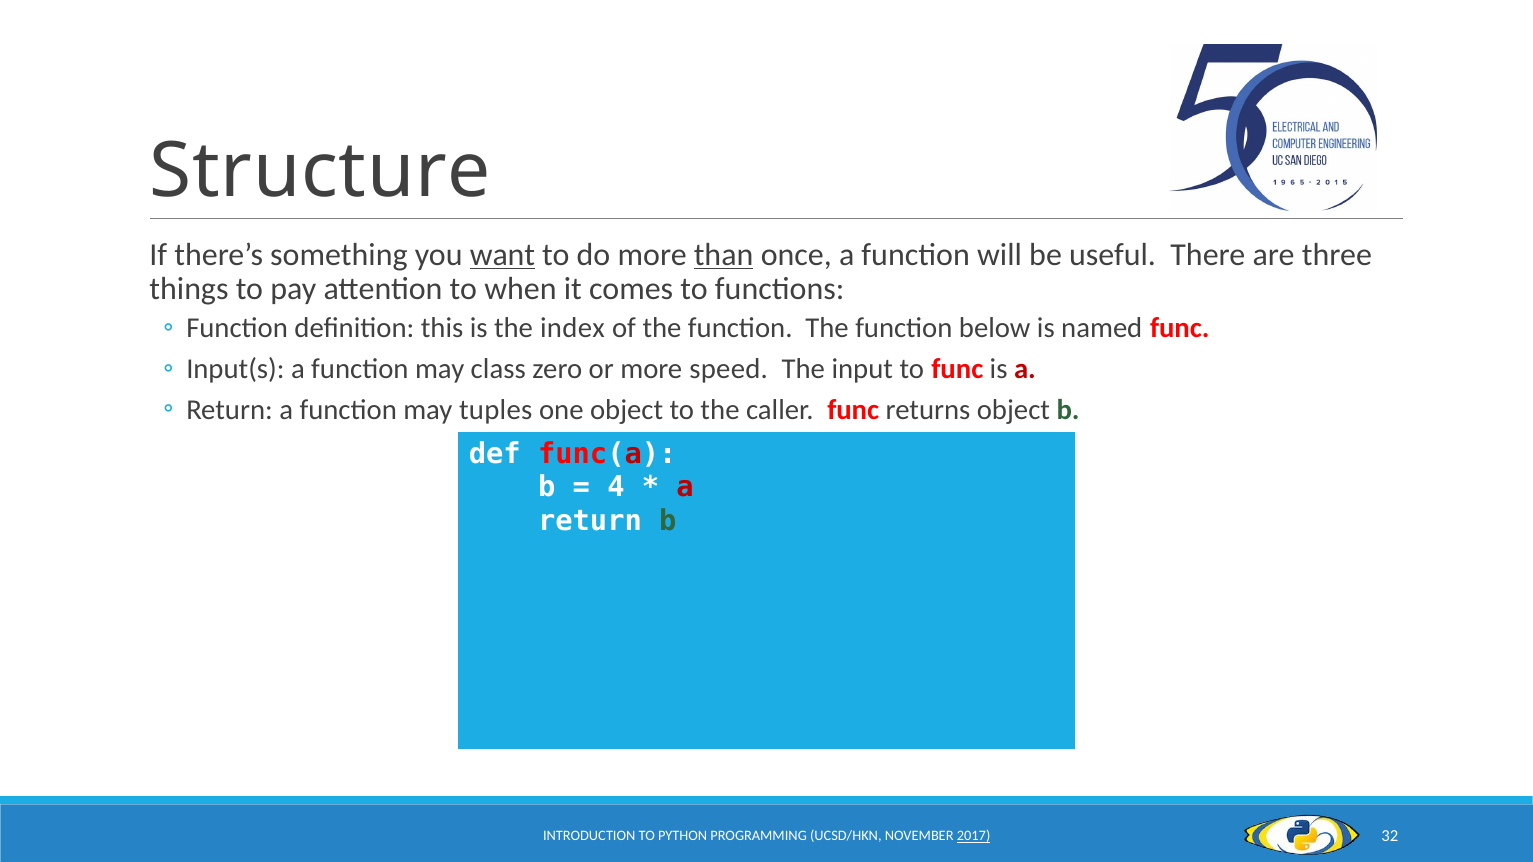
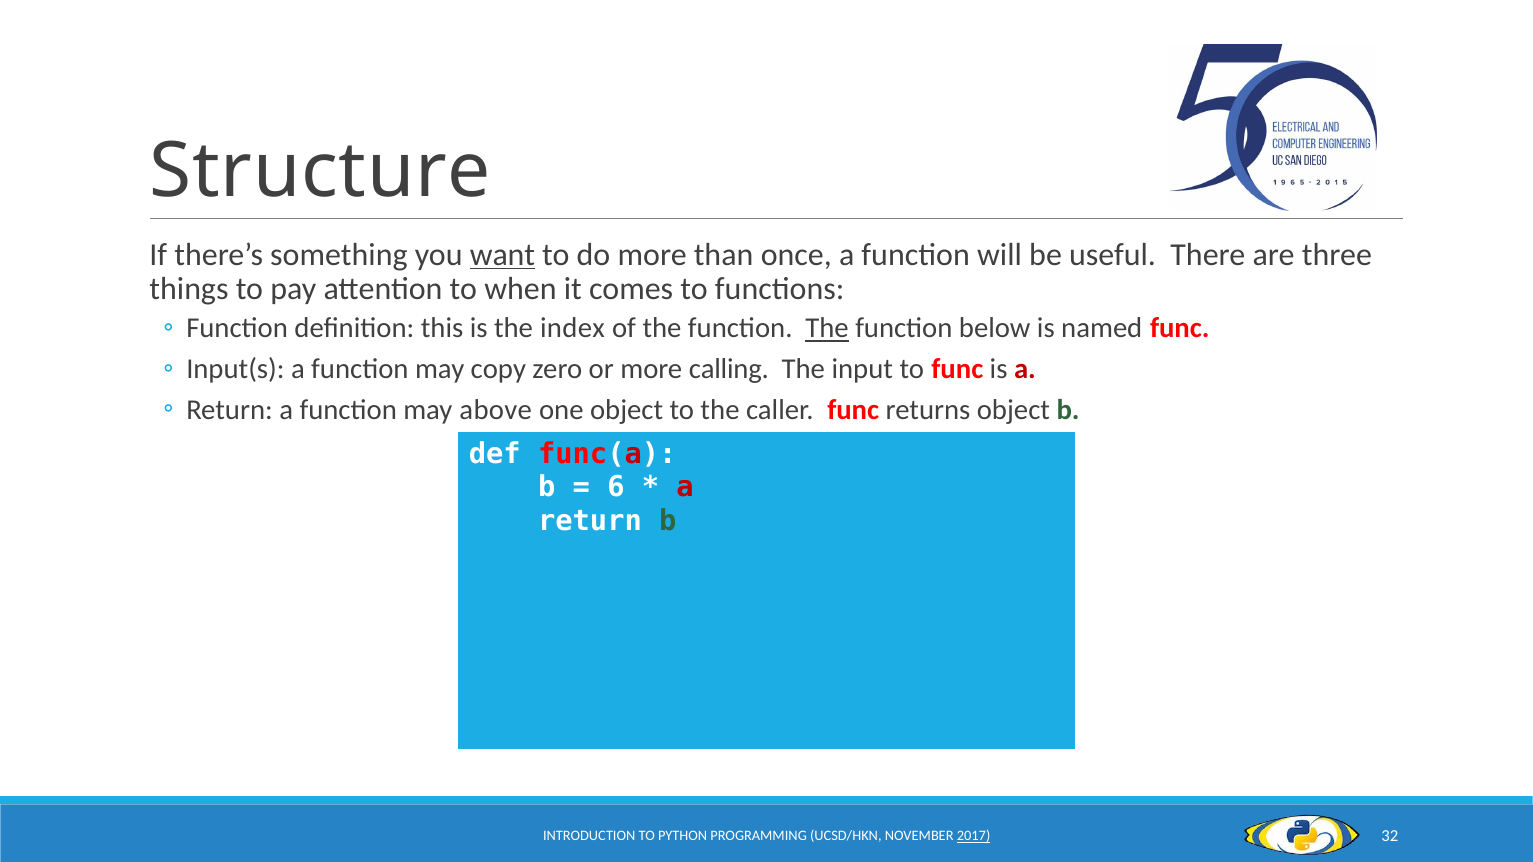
than underline: present -> none (724, 255)
The underline: none -> present (827, 329)
class: class -> copy (498, 369)
speed: speed -> calling (729, 369)
tuples: tuples -> above (496, 410)
4: 4 -> 6 (616, 487)
